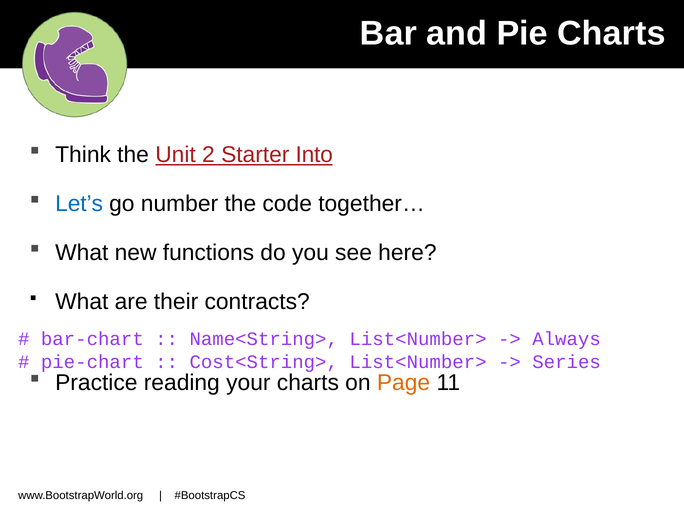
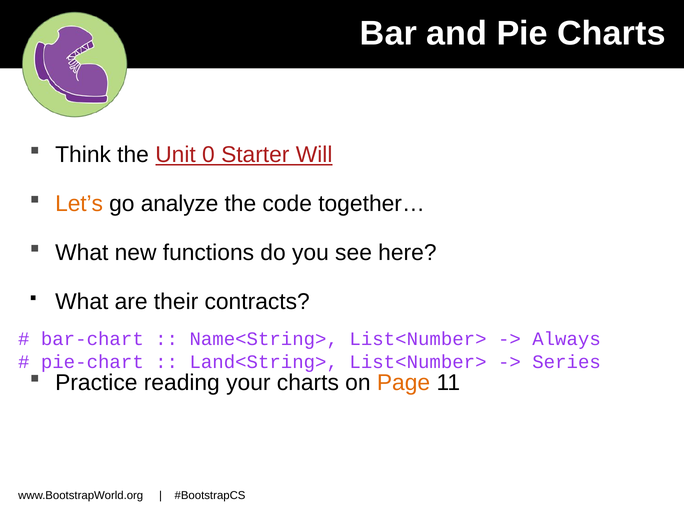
2: 2 -> 0 (208, 155)
Into: Into -> Will (314, 155)
Let’s colour: blue -> orange (79, 204)
number: number -> analyze (180, 204)
Cost<String>: Cost<String> -> Land<String> (264, 362)
